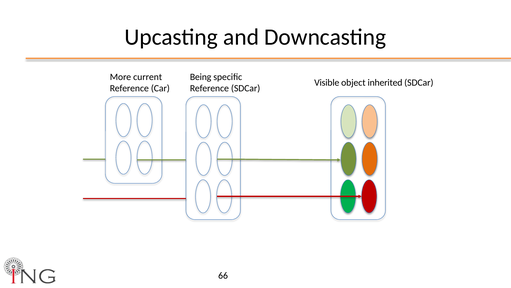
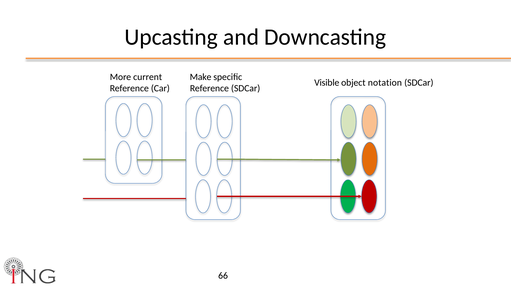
Being: Being -> Make (201, 77)
inherited: inherited -> notation (385, 83)
